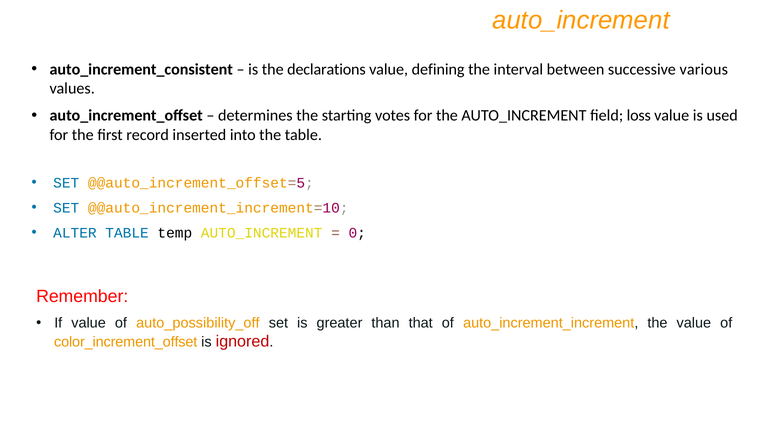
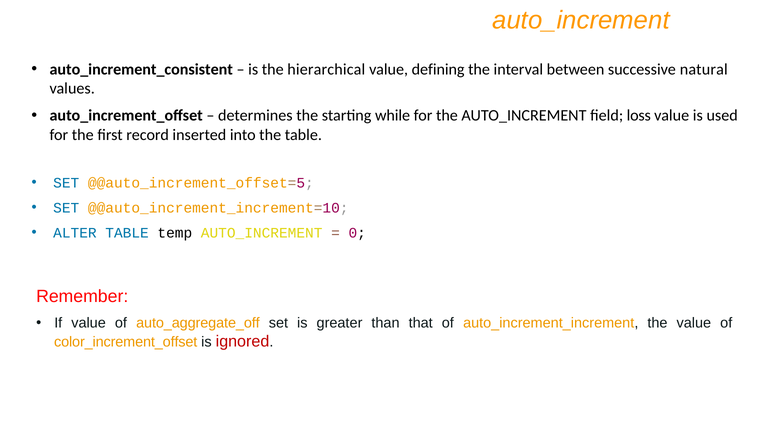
declarations: declarations -> hierarchical (326, 69)
various: various -> natural (704, 69)
votes: votes -> while (393, 116)
auto_possibility_off: auto_possibility_off -> auto_aggregate_off (198, 323)
